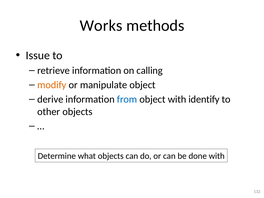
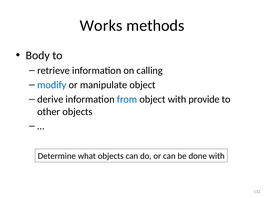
Issue: Issue -> Body (38, 55)
modify colour: orange -> blue (52, 85)
identify: identify -> provide (204, 99)
